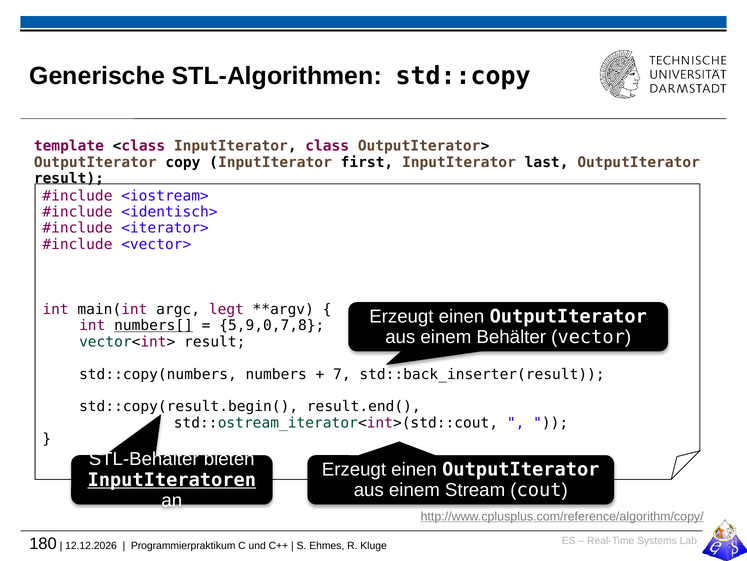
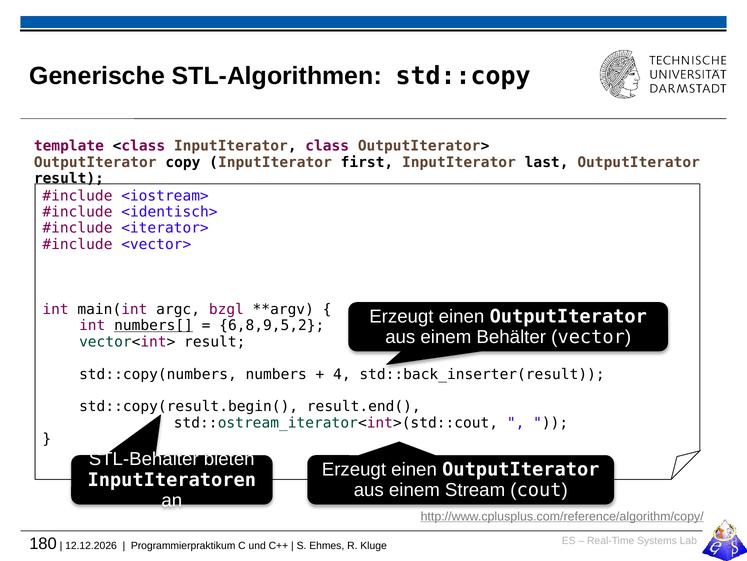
legt: legt -> bzgl (226, 309)
5,9,0,7,8: 5,9,0,7,8 -> 6,8,9,5,2 (272, 325)
7: 7 -> 4 (342, 374)
InputIteratoren underline: present -> none (172, 479)
